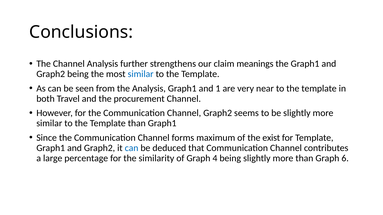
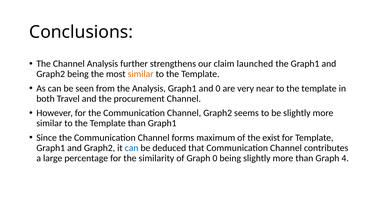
meanings: meanings -> launched (255, 64)
similar colour: blue -> orange (141, 74)
and 1: 1 -> 0 (218, 89)
Graph 4: 4 -> 0 (215, 159)
6: 6 -> 4 (345, 159)
